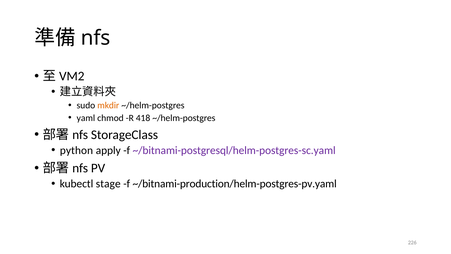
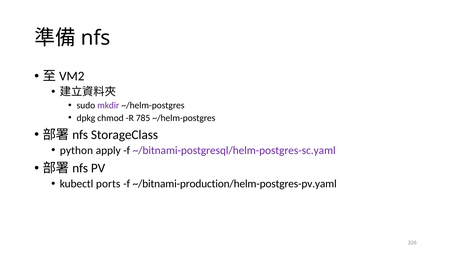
mkdir colour: orange -> purple (108, 105)
yaml: yaml -> dpkg (86, 118)
418: 418 -> 785 (143, 118)
stage: stage -> ports (108, 184)
